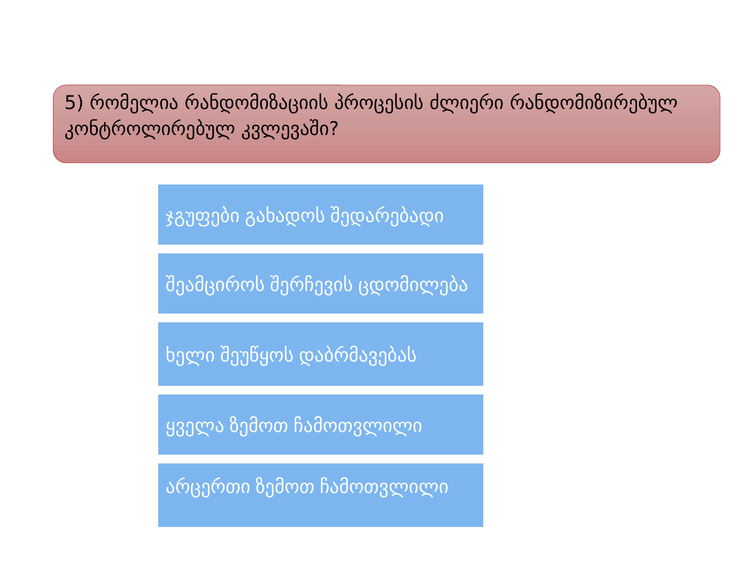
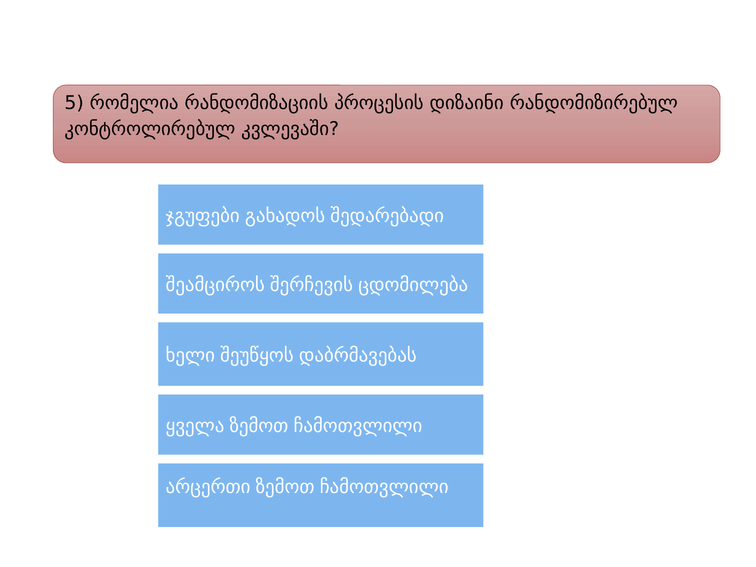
ძლიერი: ძლიერი -> დიზაინი (467, 103)
